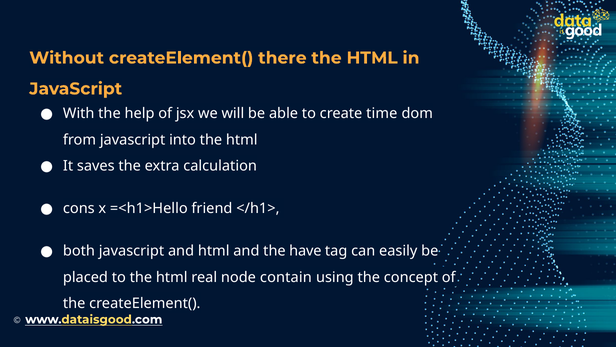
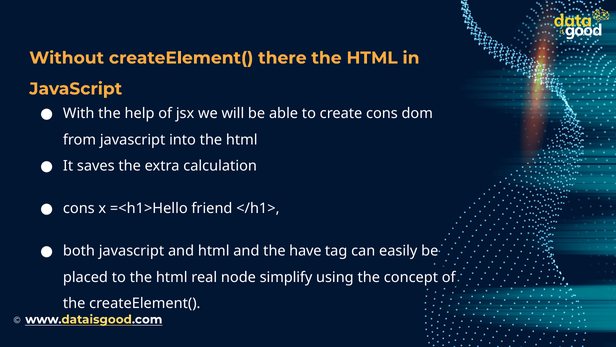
create time: time -> cons (382, 113)
contain: contain -> simplify (286, 277)
